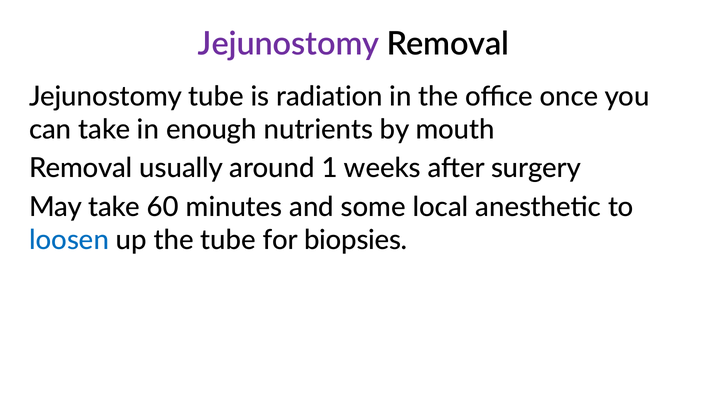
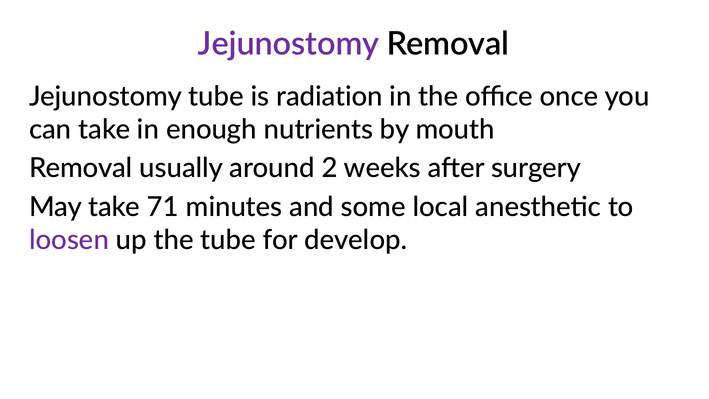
1: 1 -> 2 (330, 168)
60: 60 -> 71 (163, 207)
loosen colour: blue -> purple (69, 240)
biopsies: biopsies -> develop (356, 240)
